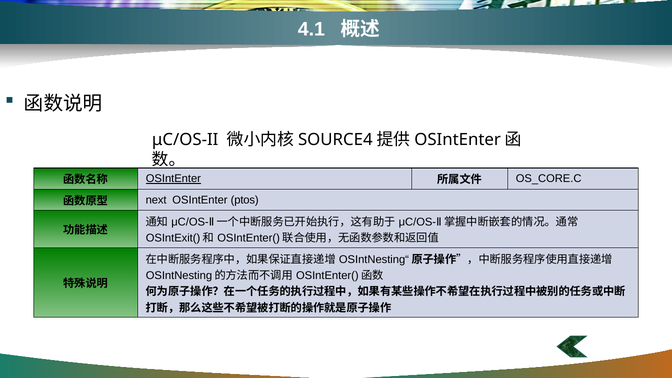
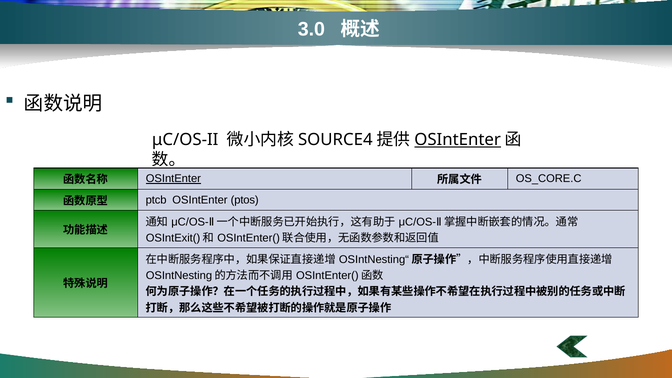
4.1: 4.1 -> 3.0 (311, 29)
OSIntEnter underline: none -> present (458, 140)
next: next -> ptcb (156, 200)
